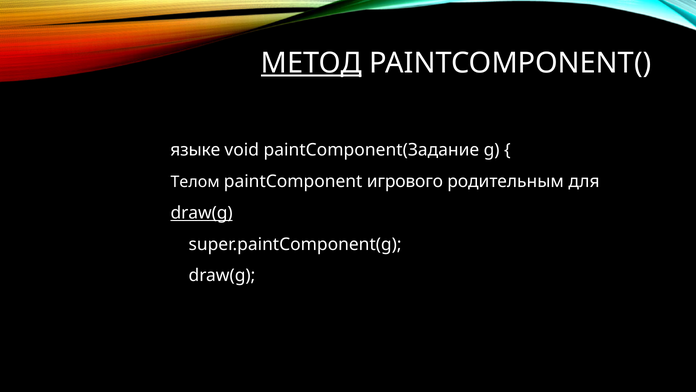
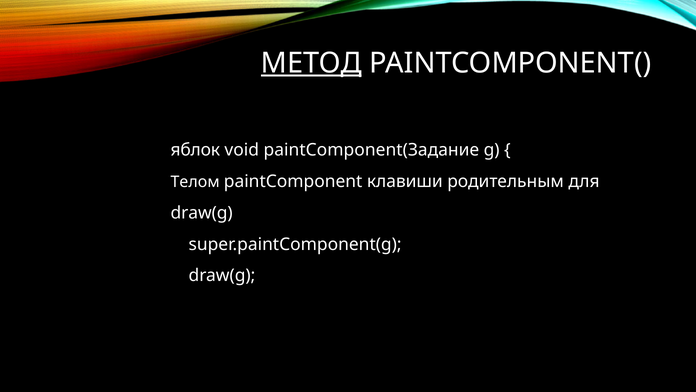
языке: языке -> яблок (195, 150)
игрового: игрового -> клавиши (405, 181)
draw(g underline: present -> none (202, 213)
